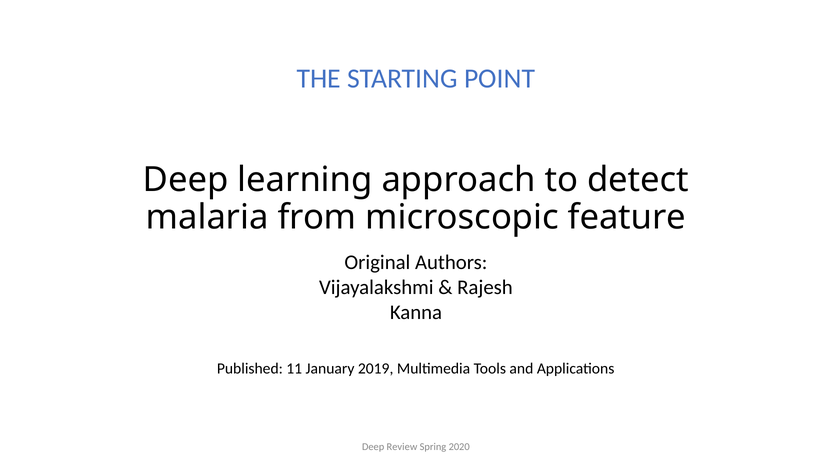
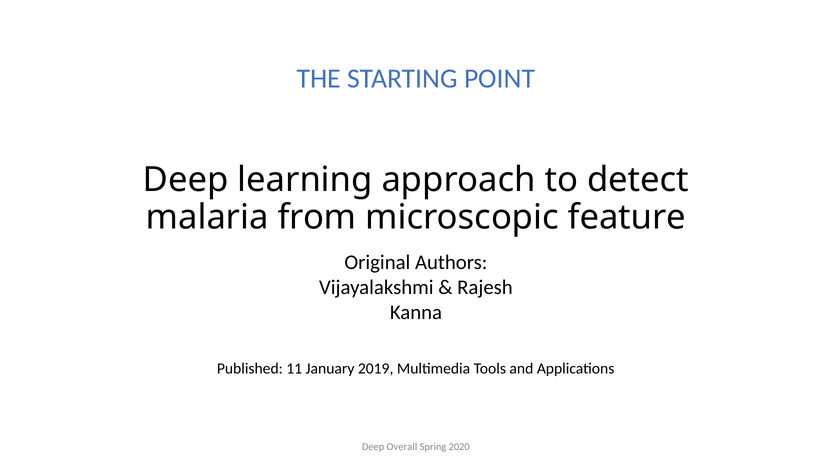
Review: Review -> Overall (402, 447)
